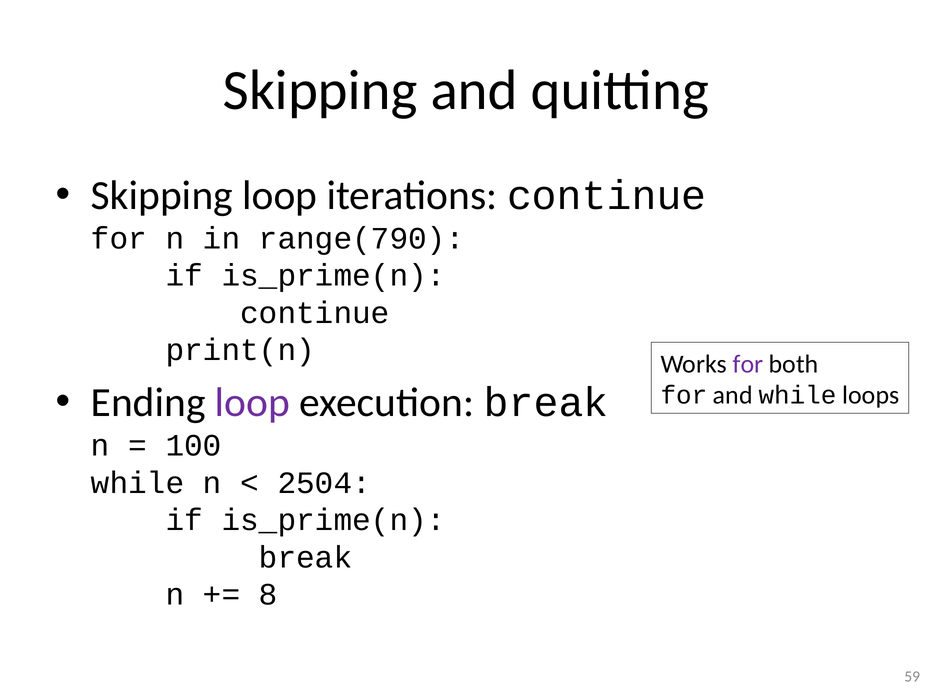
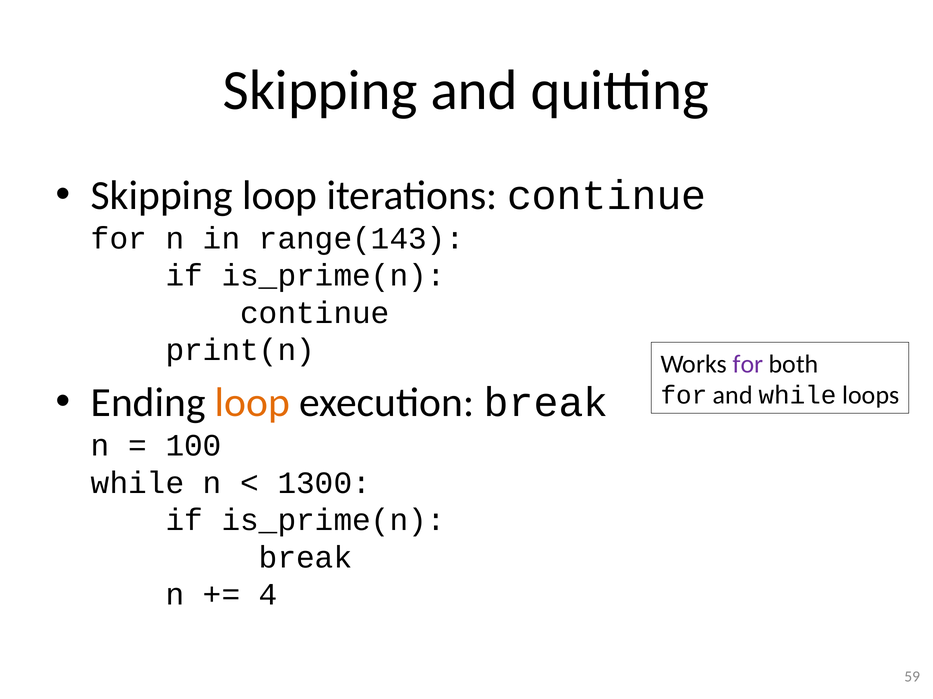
range(790: range(790 -> range(143 (362, 239)
loop colour: purple -> orange (252, 403)
2504: 2504 -> 1300 (324, 483)
8: 8 -> 4 (268, 595)
